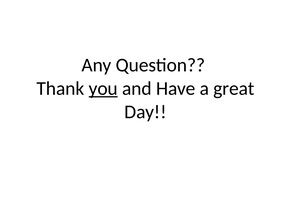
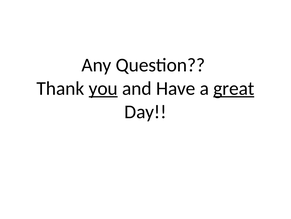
great underline: none -> present (234, 88)
